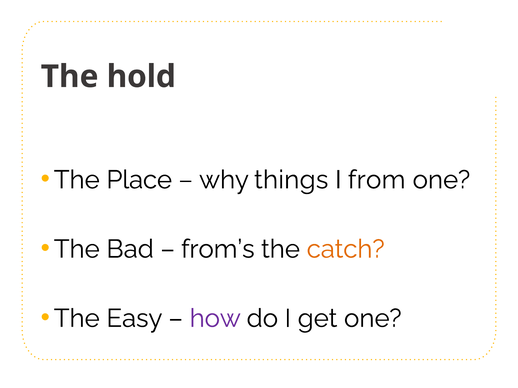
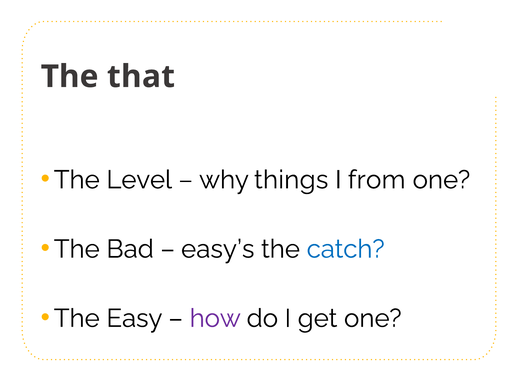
hold: hold -> that (141, 77)
Place: Place -> Level (139, 180)
from’s: from’s -> easy’s (218, 249)
catch colour: orange -> blue (346, 249)
